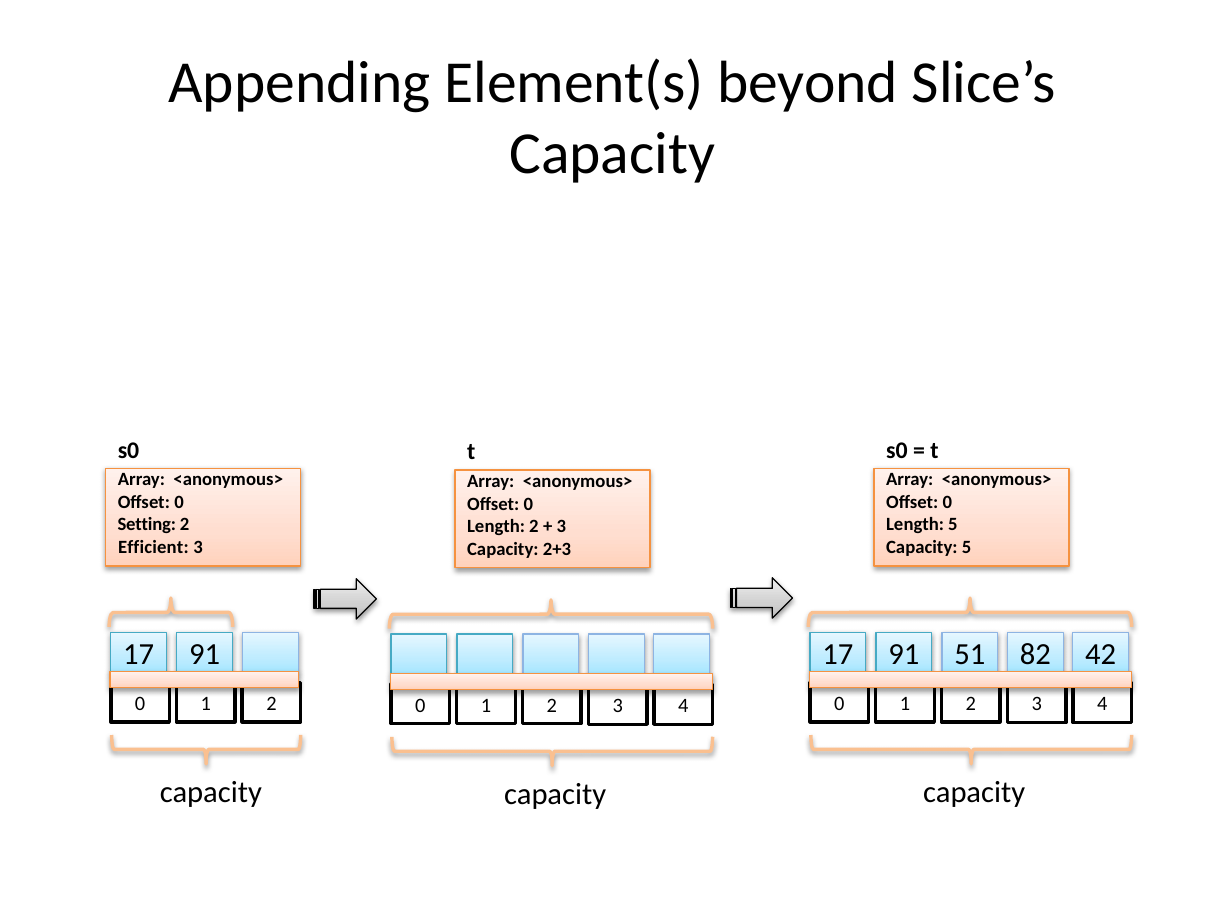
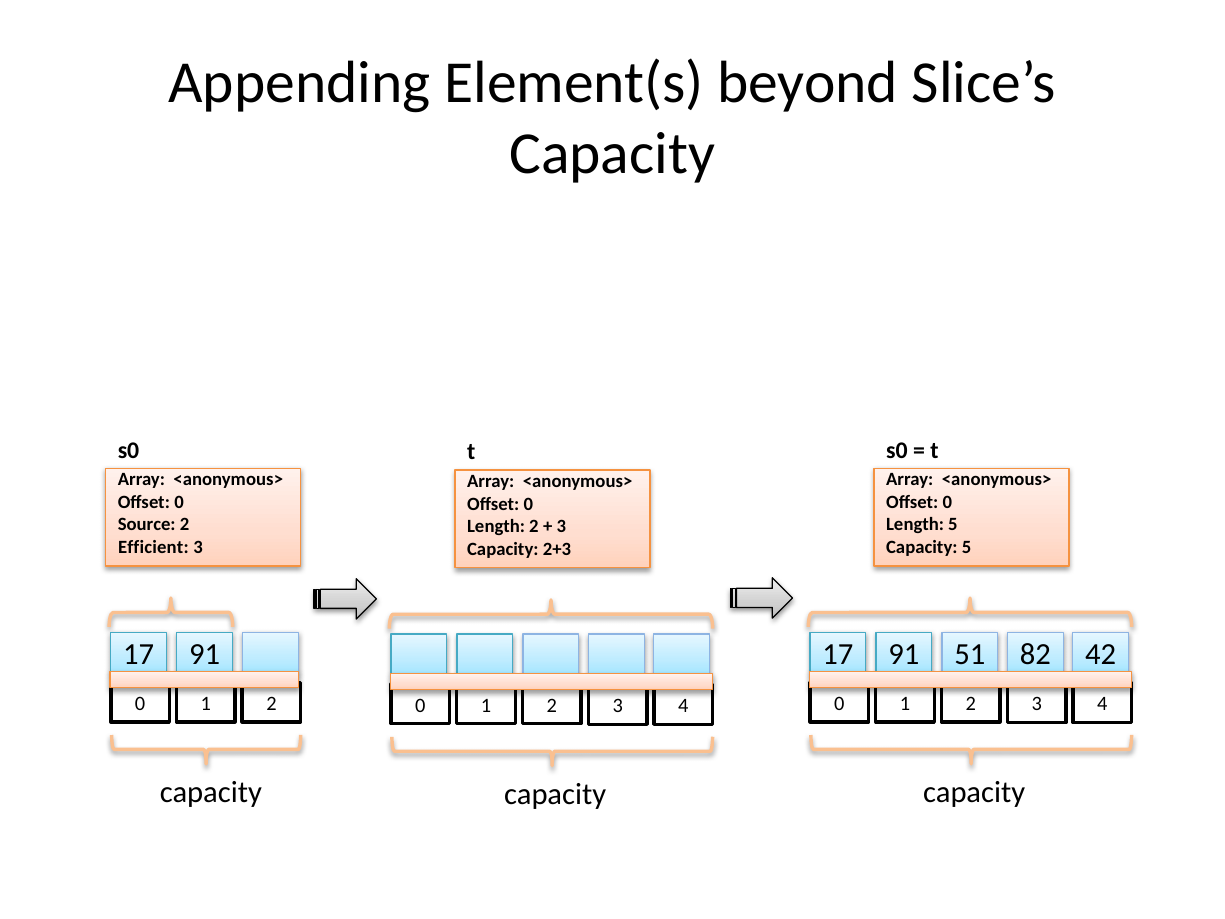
Setting: Setting -> Source (147, 525)
